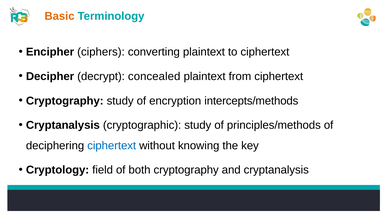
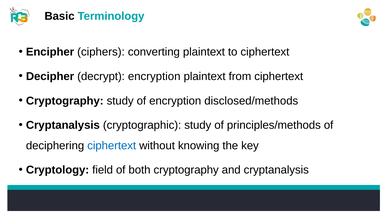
Basic colour: orange -> black (60, 16)
decrypt concealed: concealed -> encryption (154, 76)
intercepts/methods: intercepts/methods -> disclosed/methods (251, 101)
